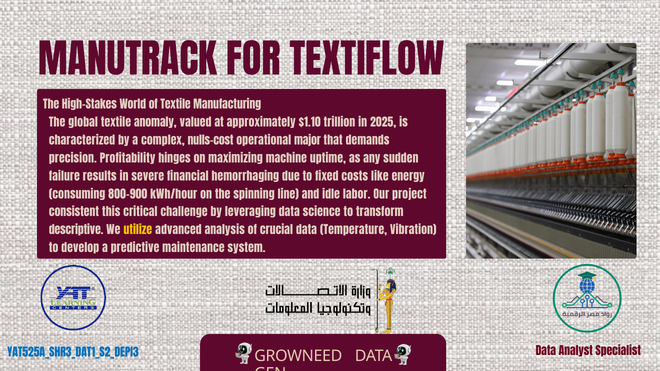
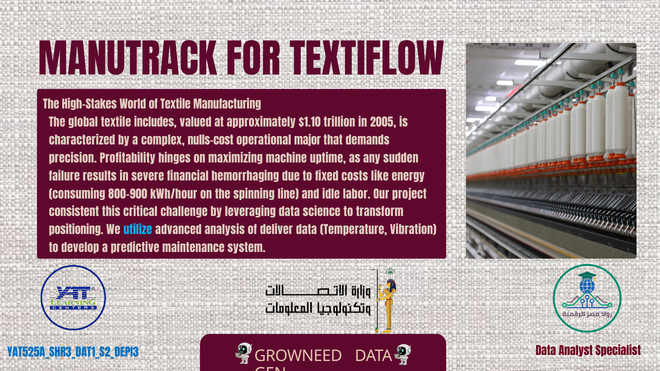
anomaly: anomaly -> includes (155, 123)
2025: 2025 -> 2005 (383, 123)
descriptive: descriptive -> positioning (76, 231)
utilize colour: yellow -> light blue (138, 231)
crucial: crucial -> deliver (276, 231)
